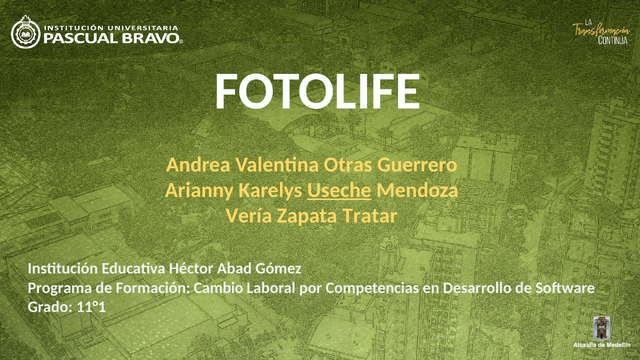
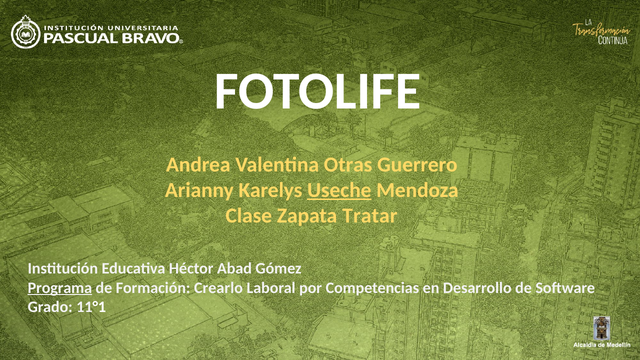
Vería: Vería -> Clase (249, 216)
Programa underline: none -> present (60, 288)
Cambio: Cambio -> Crearlo (218, 288)
